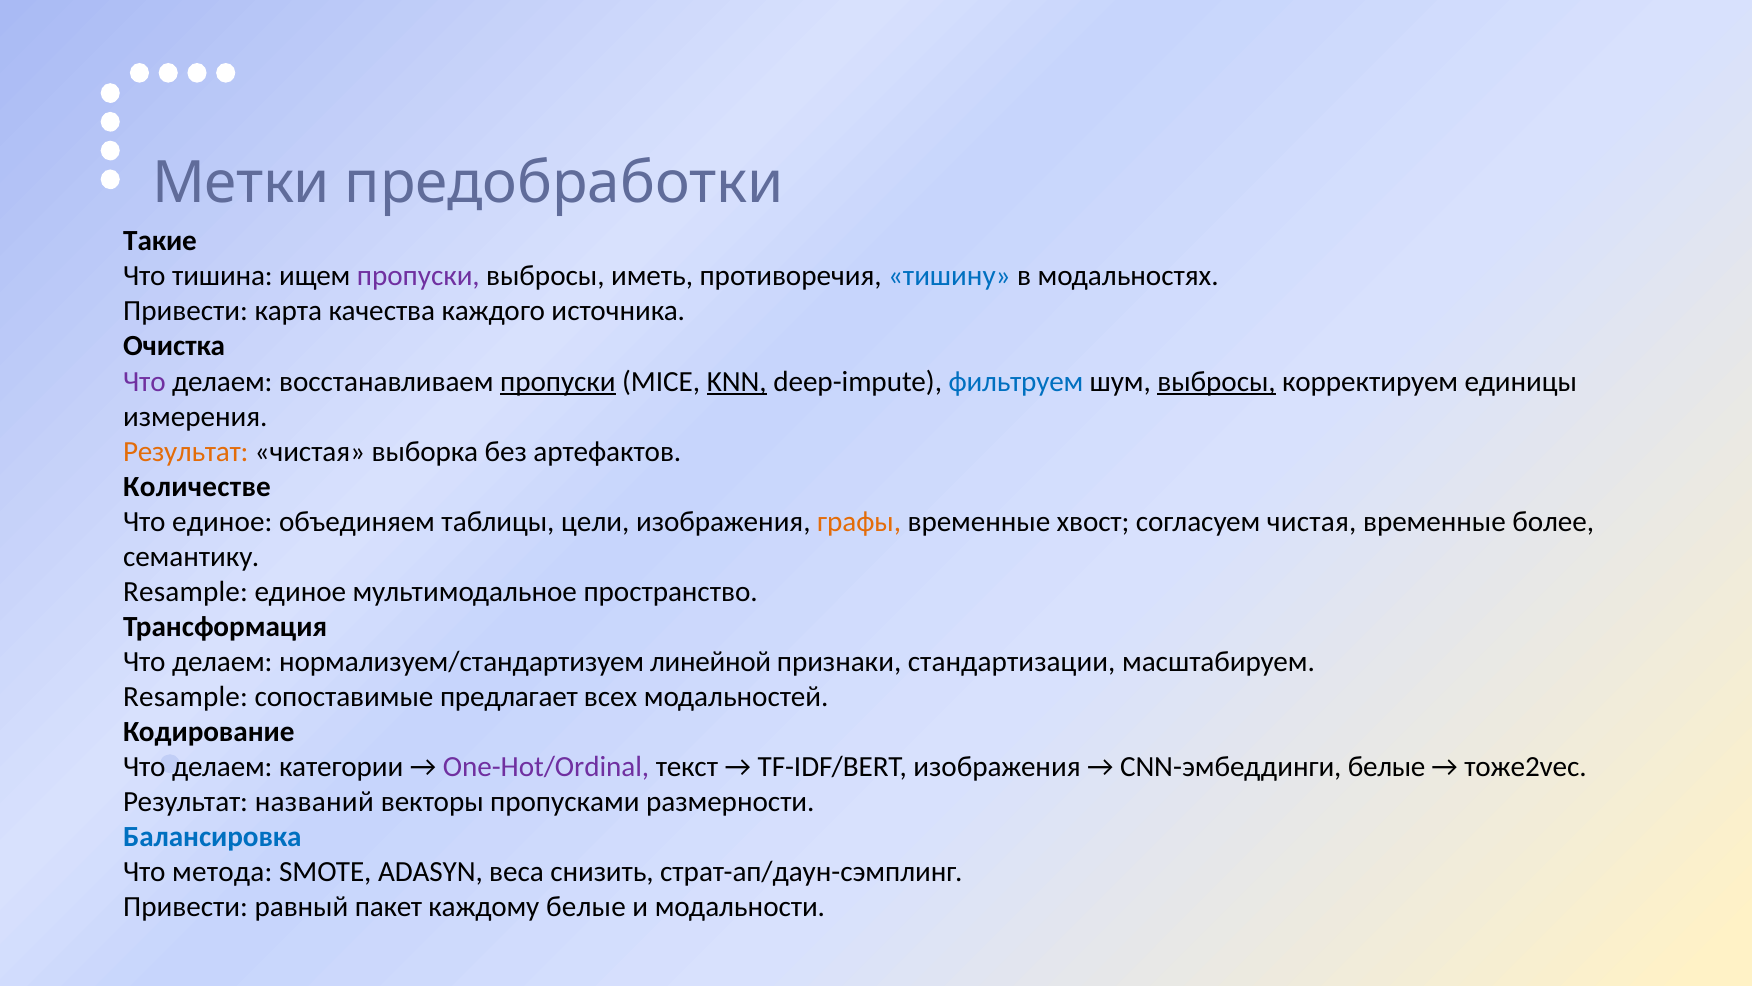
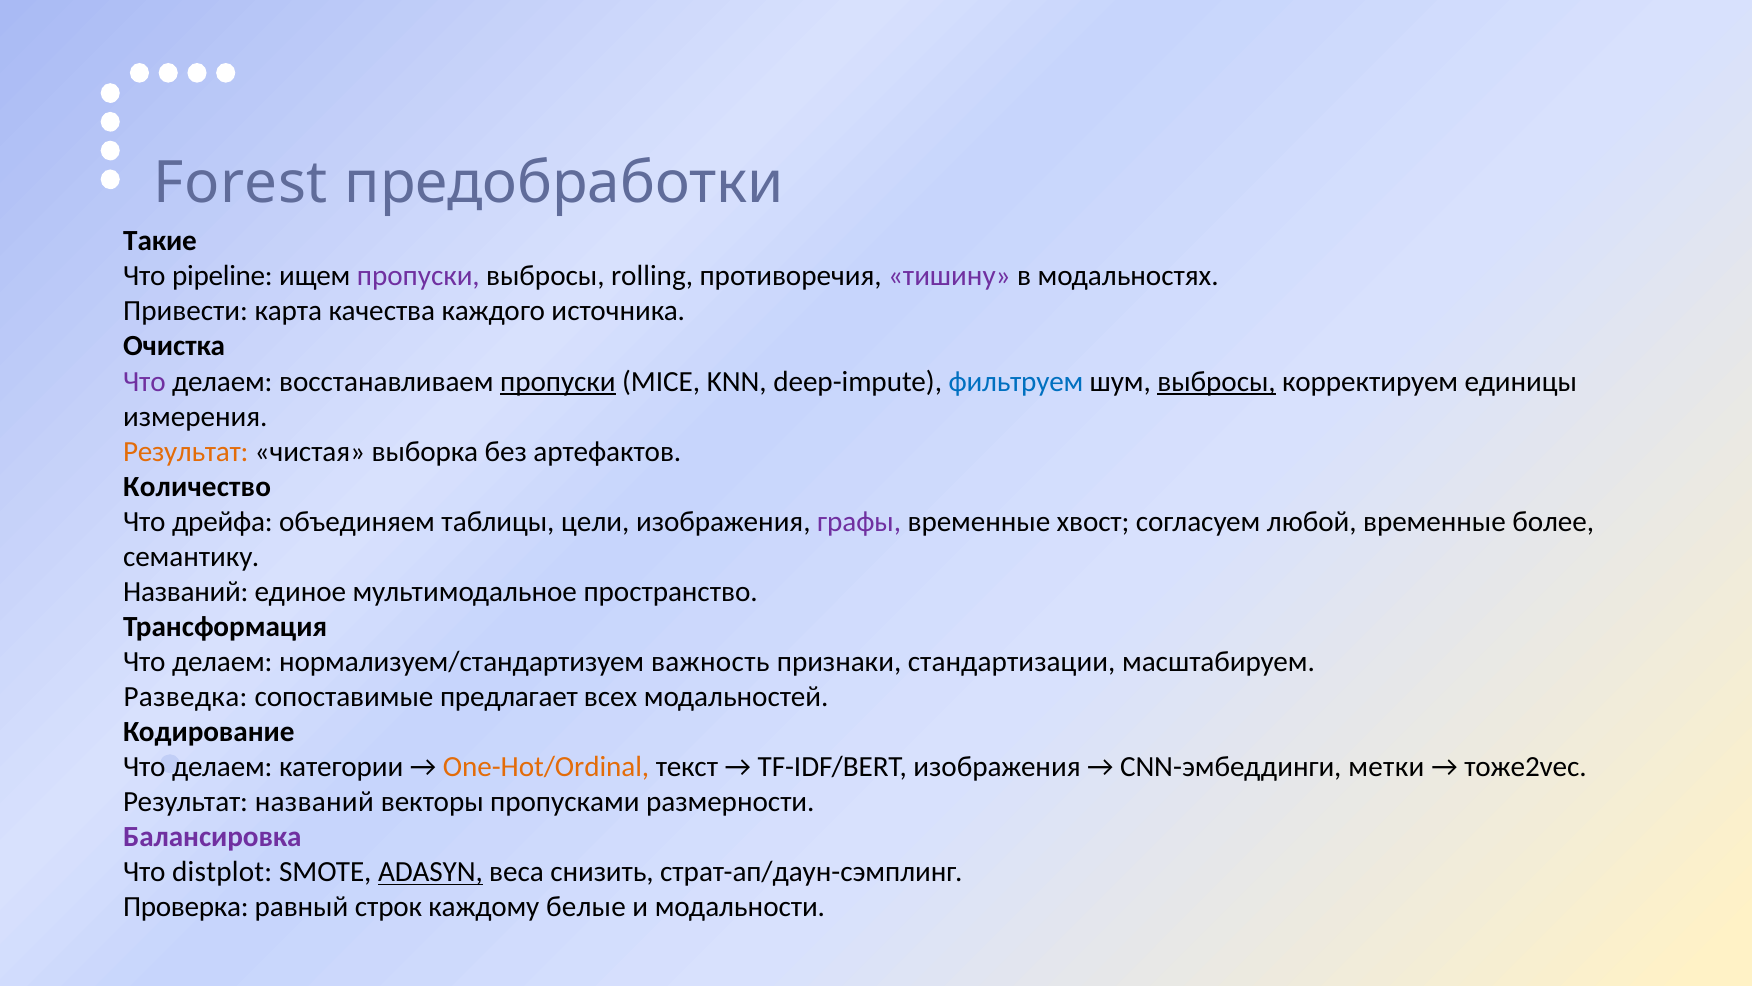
Метки: Метки -> Forest (241, 184)
тишина: тишина -> pipeline (222, 276)
иметь: иметь -> rolling (652, 276)
тишину colour: blue -> purple (949, 276)
KNN underline: present -> none (737, 381)
Количестве: Количестве -> Количество (197, 486)
Что единое: единое -> дрейфа (222, 521)
графы colour: orange -> purple (859, 521)
согласуем чистая: чистая -> любой (1312, 521)
Resample: Resample -> Названий (186, 591)
линейной: линейной -> важность (710, 661)
Resample: Resample -> Разведка (185, 696)
One-Hot/Ordinal colour: purple -> orange (546, 766)
CNN-эмбеддинги белые: белые -> метки (1386, 766)
Балансировка colour: blue -> purple (212, 836)
метода: метода -> distplot (222, 872)
ADASYN underline: none -> present (430, 872)
Привести: Привести -> Проверка (186, 907)
пакет: пакет -> строк (389, 907)
